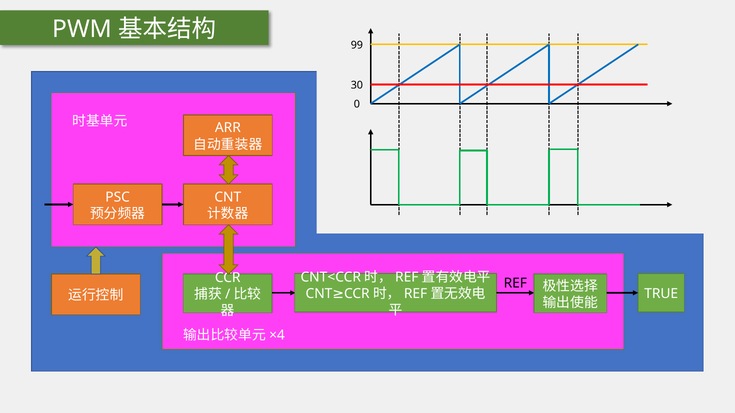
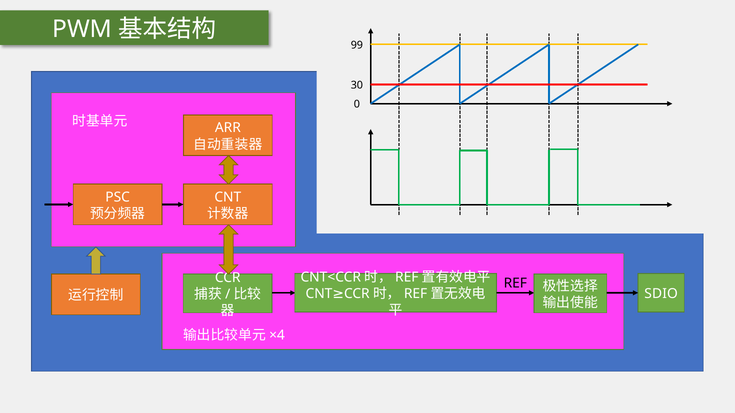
TRUE: TRUE -> SDIO (661, 294)
